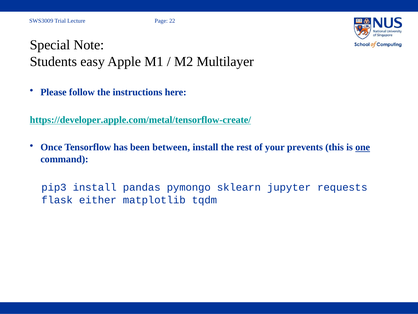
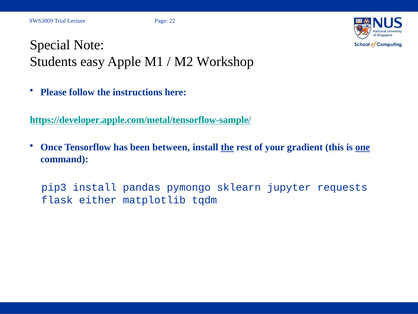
Multilayer: Multilayer -> Workshop (225, 61)
https://developer.apple.com/metal/tensorflow-create/: https://developer.apple.com/metal/tensorflow-create/ -> https://developer.apple.com/metal/tensorflow-sample/ (140, 120)
the underline: none -> present (227, 147)
prevents: prevents -> gradient (305, 147)
